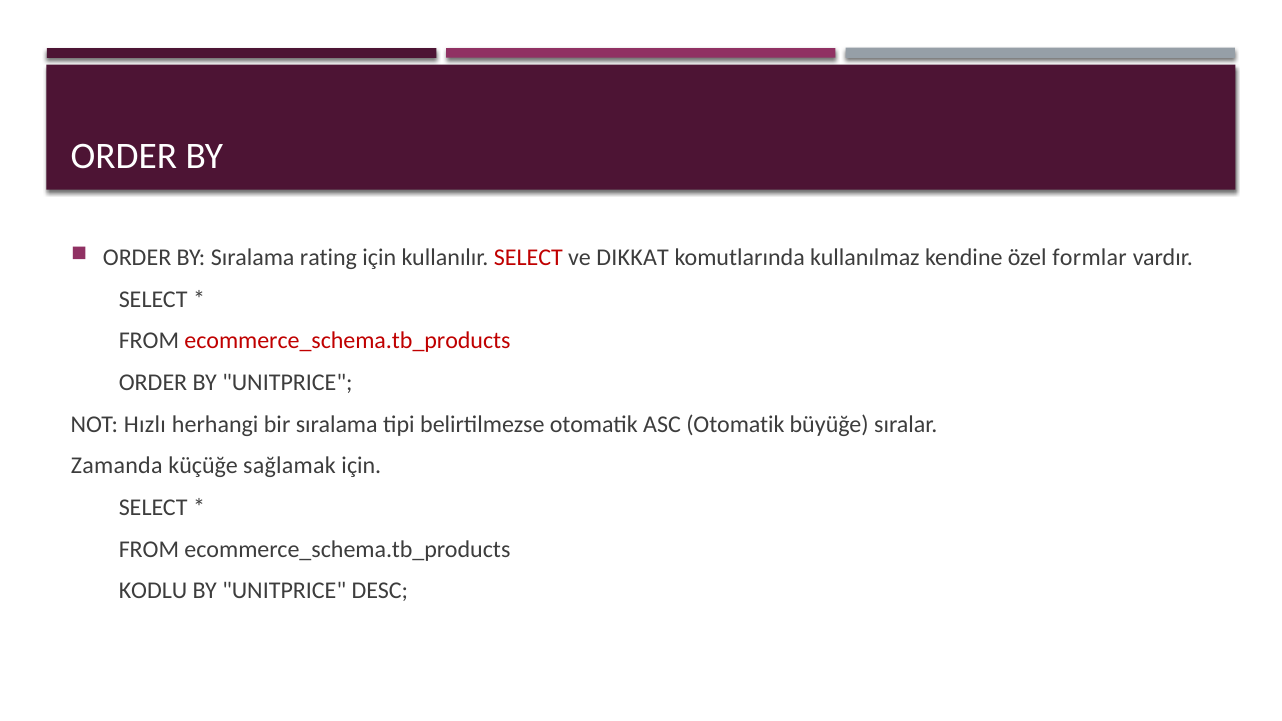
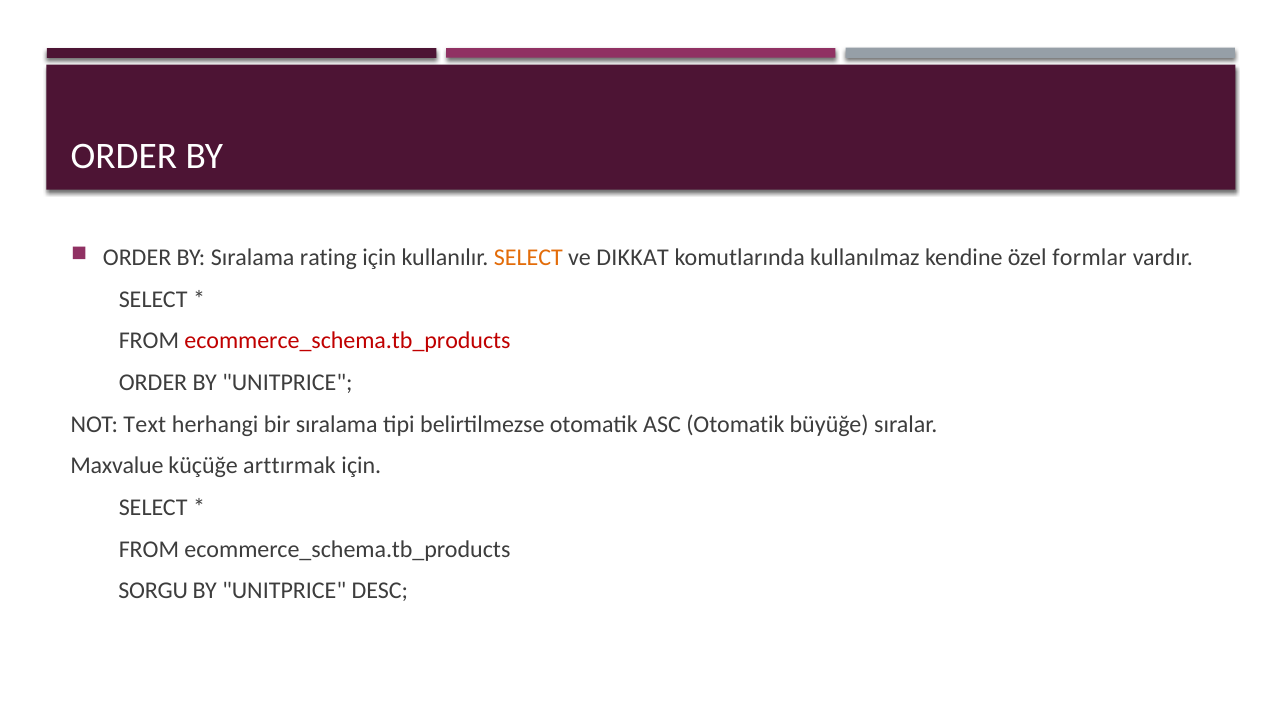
SELECT colour: red -> orange (528, 258)
Hızlı: Hızlı -> Text (145, 424)
Zamanda: Zamanda -> Maxvalue (117, 466)
sağlamak: sağlamak -> arttırmak (290, 466)
KODLU: KODLU -> SORGU (153, 591)
